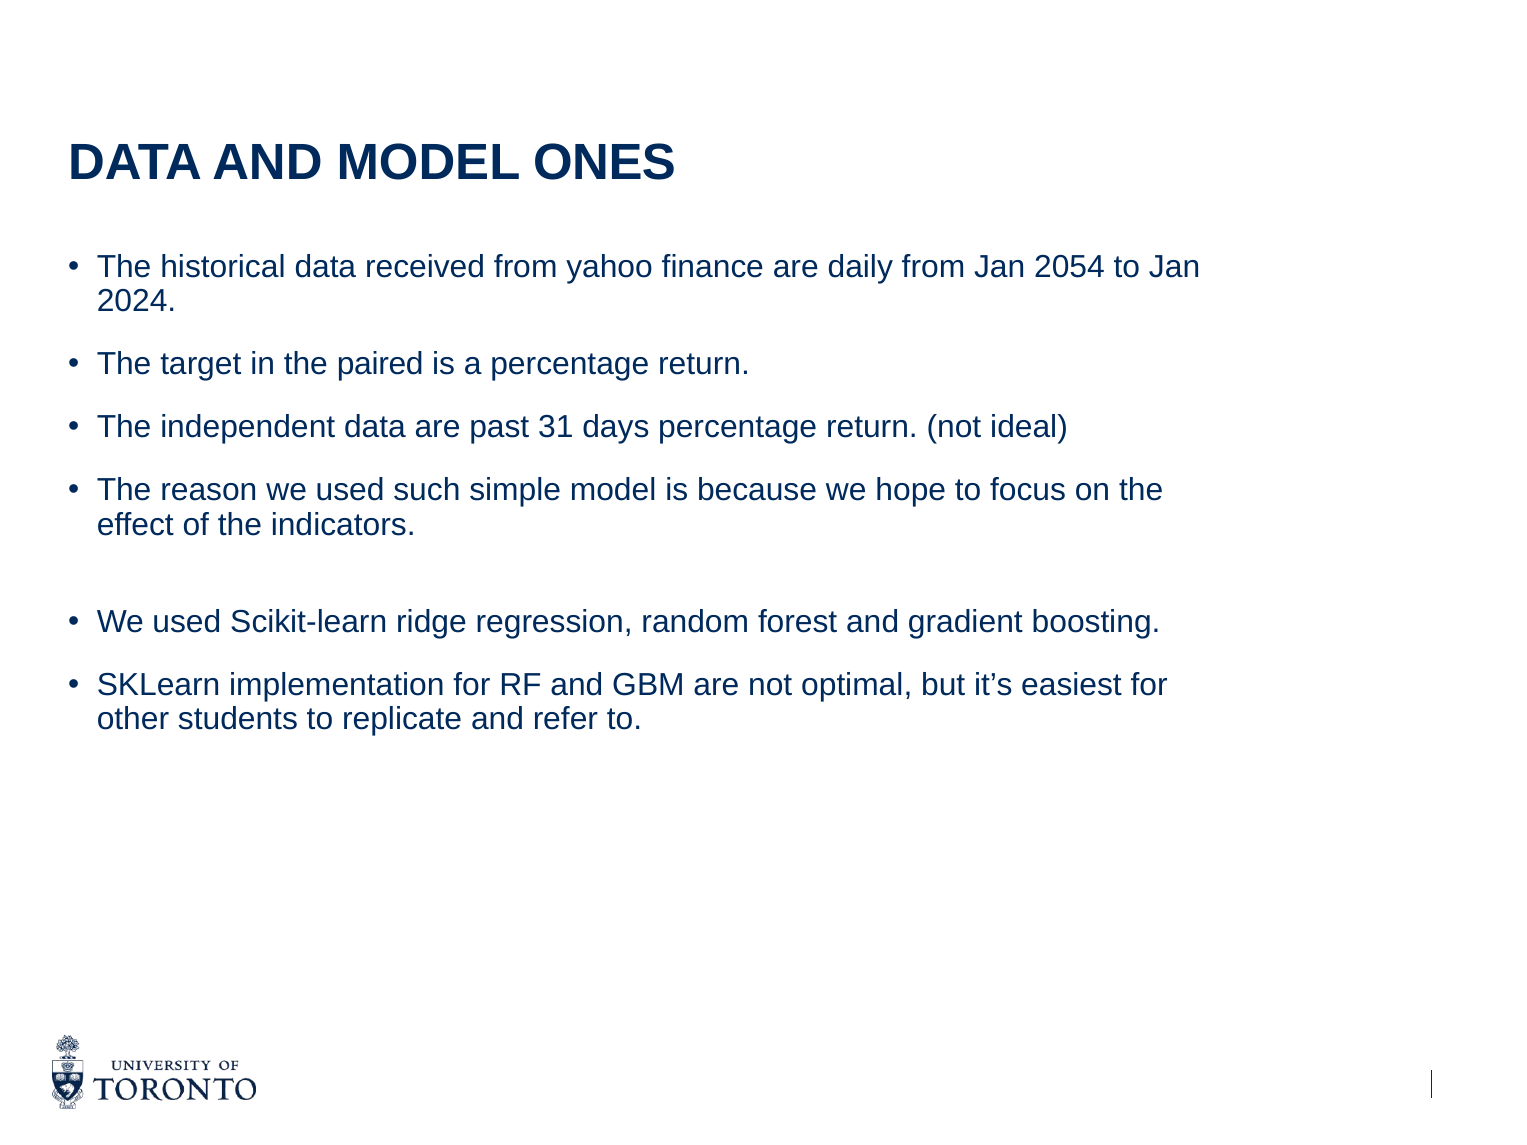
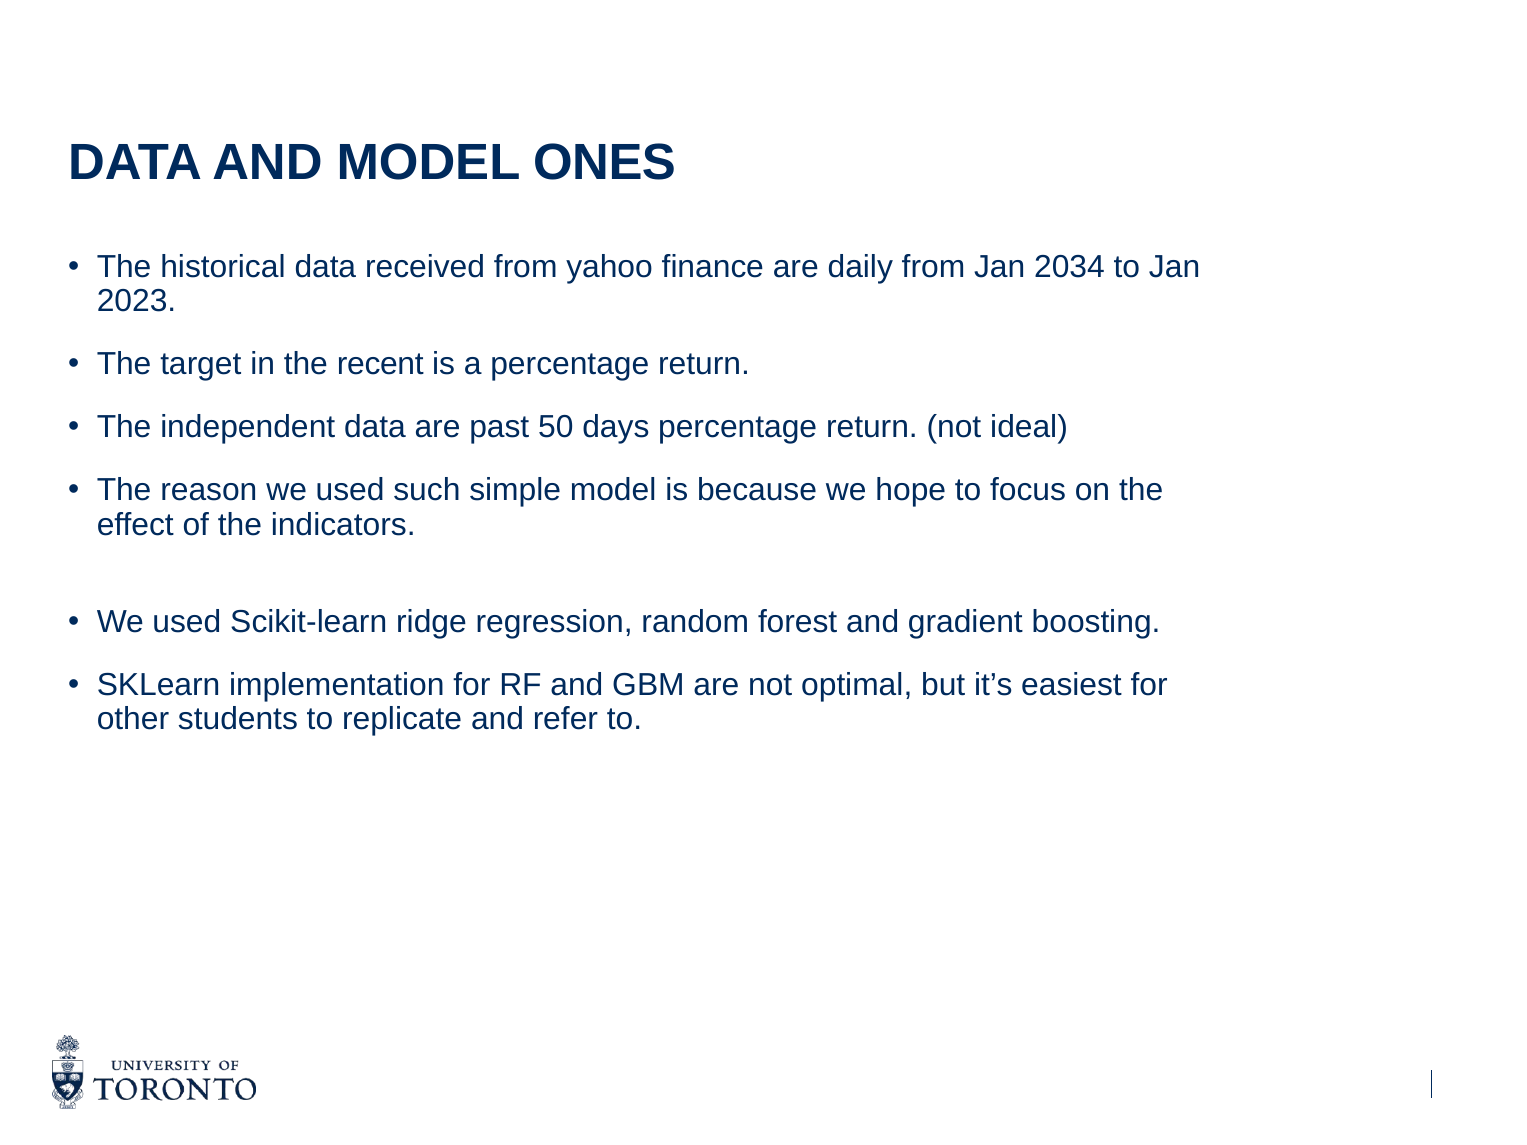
2054: 2054 -> 2034 (1069, 267)
2024: 2024 -> 2023 (137, 302)
paired: paired -> recent (380, 365)
31: 31 -> 50 (556, 428)
